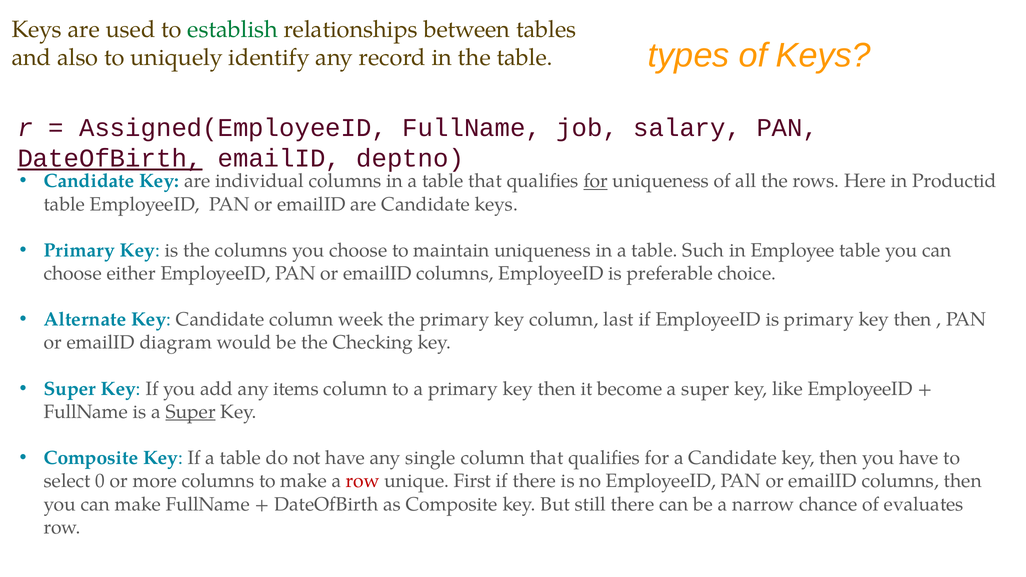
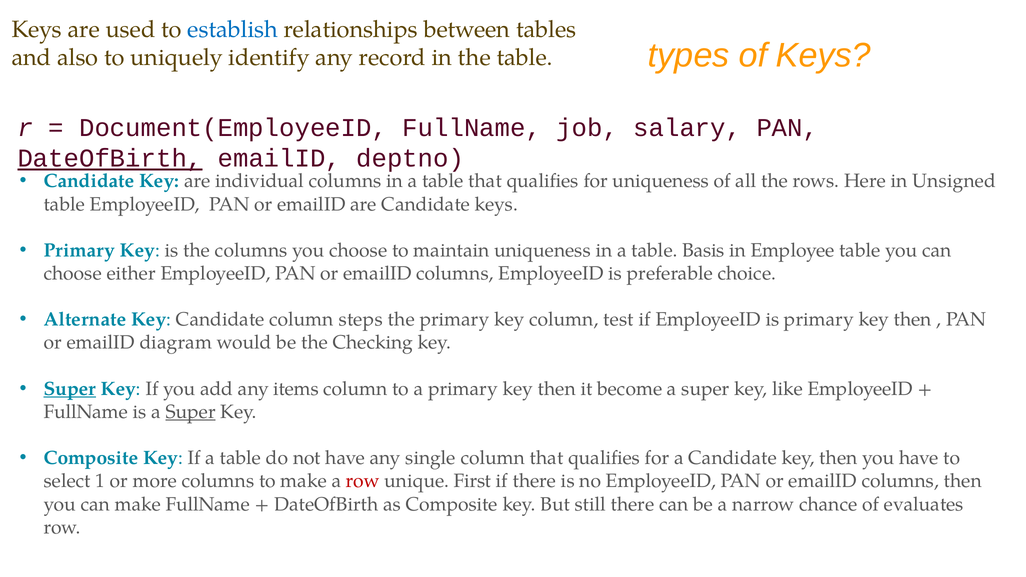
establish colour: green -> blue (233, 29)
Assigned(EmployeeID: Assigned(EmployeeID -> Document(EmployeeID (233, 128)
for underline: present -> none (596, 181)
Productid: Productid -> Unsigned (954, 181)
Such: Such -> Basis (703, 250)
week: week -> steps (361, 320)
last: last -> test (619, 320)
Super underline: none -> present (70, 389)
0: 0 -> 1 (100, 481)
